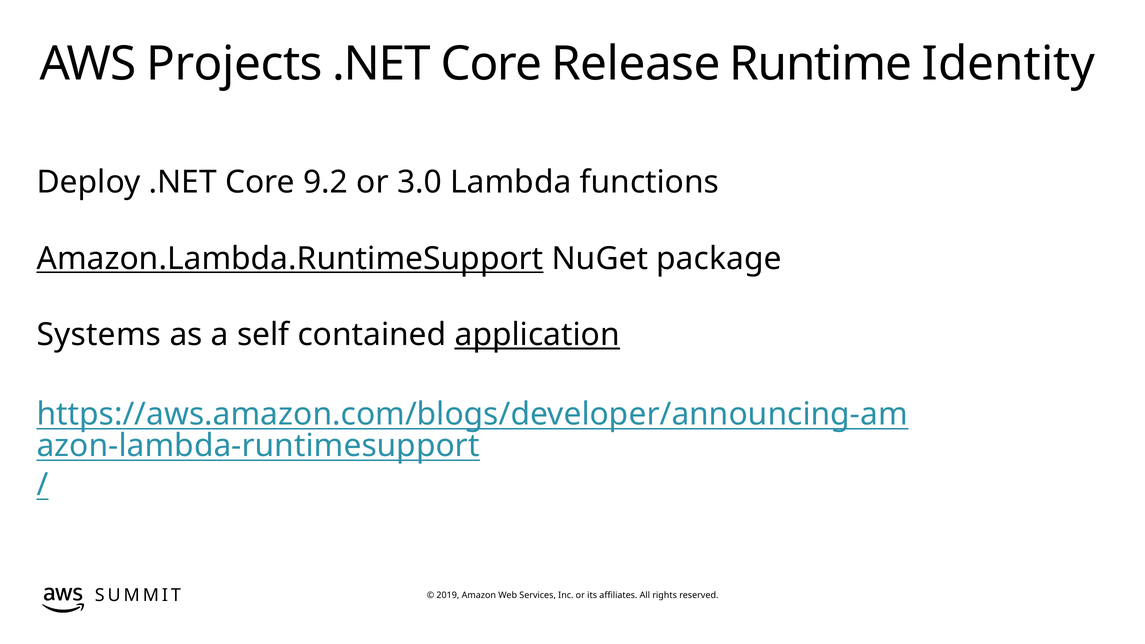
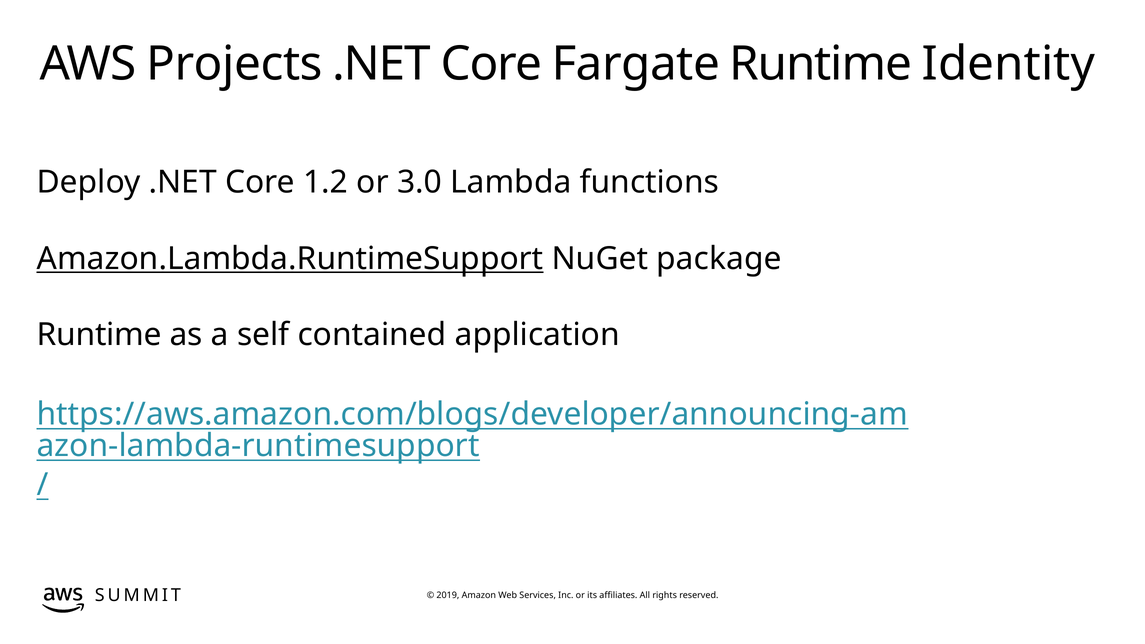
Release: Release -> Fargate (636, 64)
9.2: 9.2 -> 1.2 (326, 182)
Systems: Systems -> Runtime (99, 335)
application underline: present -> none (537, 335)
